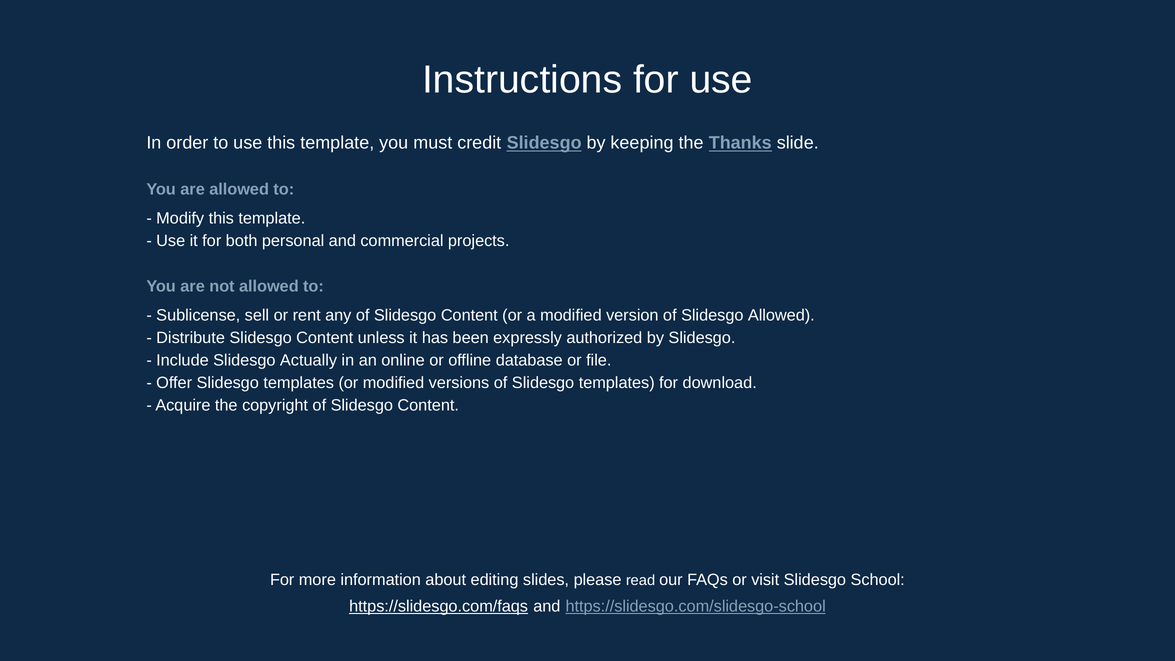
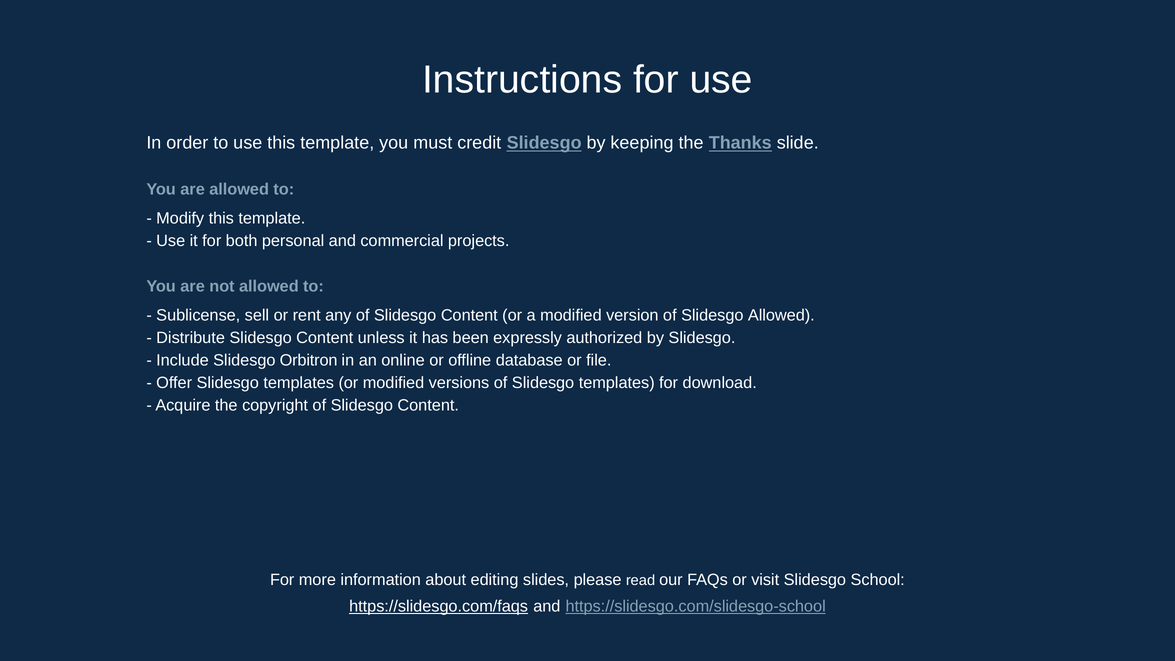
Actually: Actually -> Orbitron (309, 360)
